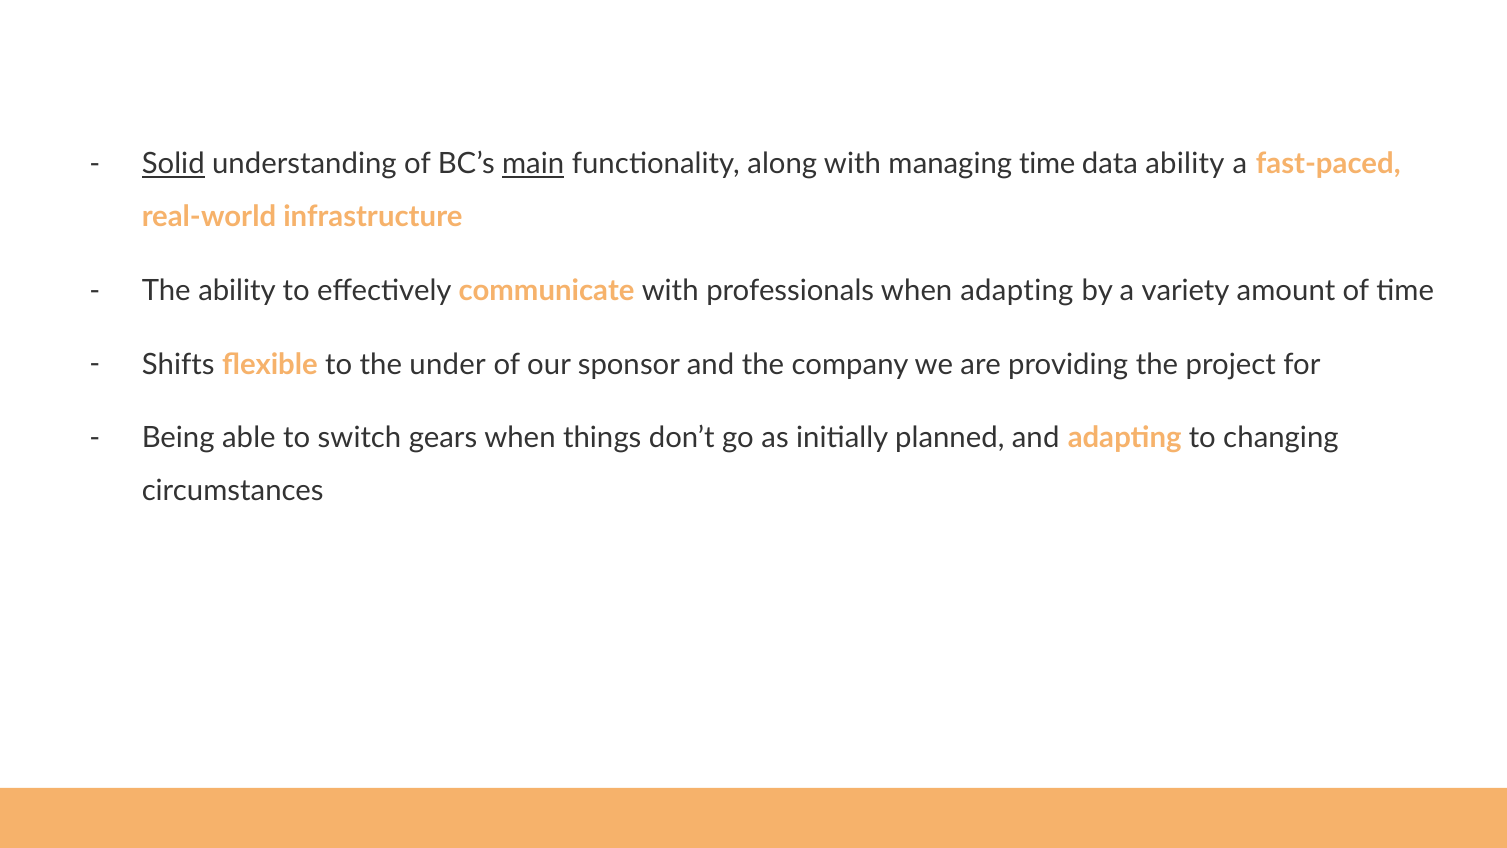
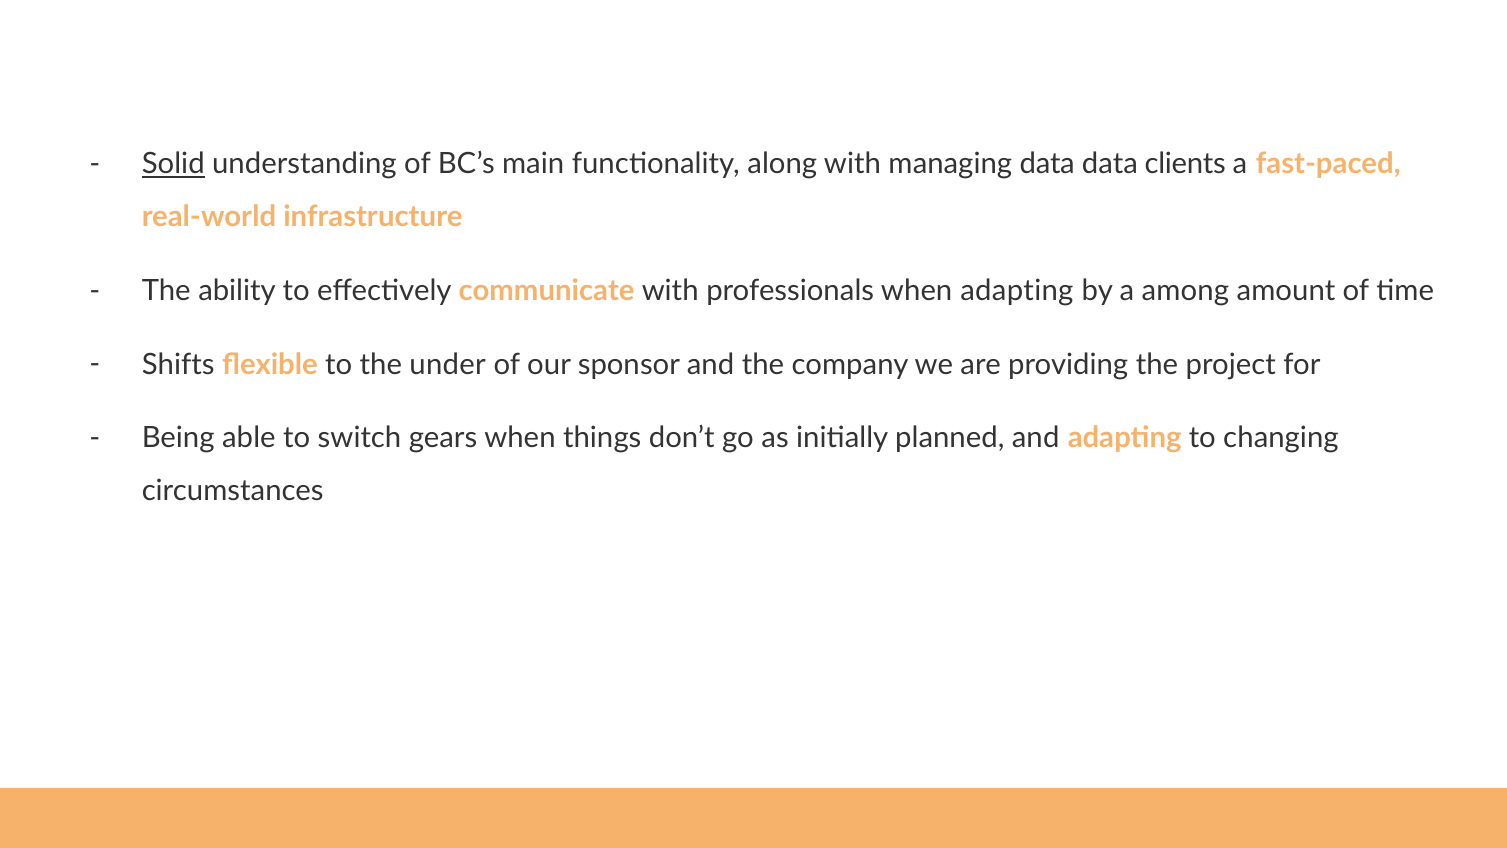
main underline: present -> none (533, 164)
managing time: time -> data (1047, 164)
data ability: ability -> clients (1185, 164)
variety: variety -> among (1185, 291)
